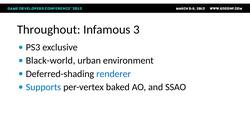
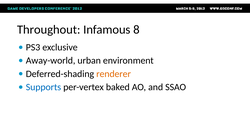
3: 3 -> 8 (136, 30)
Black-world: Black-world -> Away-world (51, 61)
renderer colour: blue -> orange (114, 74)
